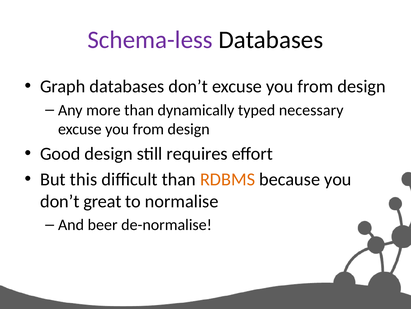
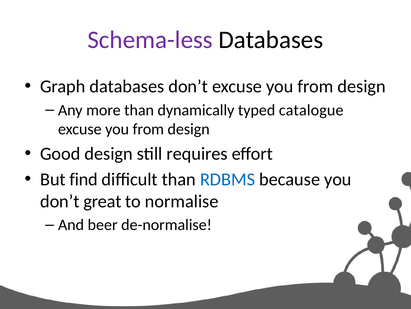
necessary: necessary -> catalogue (311, 110)
this: this -> find (84, 179)
RDBMS colour: orange -> blue (228, 179)
